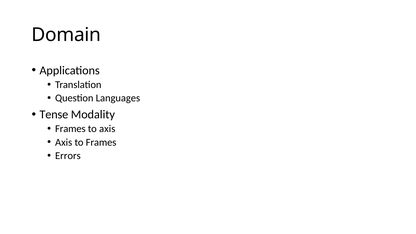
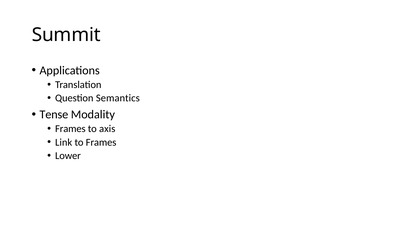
Domain: Domain -> Summit (66, 35)
Languages: Languages -> Semantics (118, 98)
Axis: Axis -> Link (64, 142)
Errors: Errors -> Lower (68, 156)
